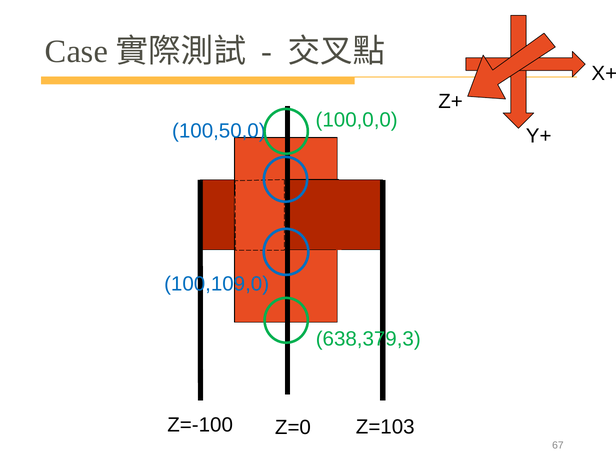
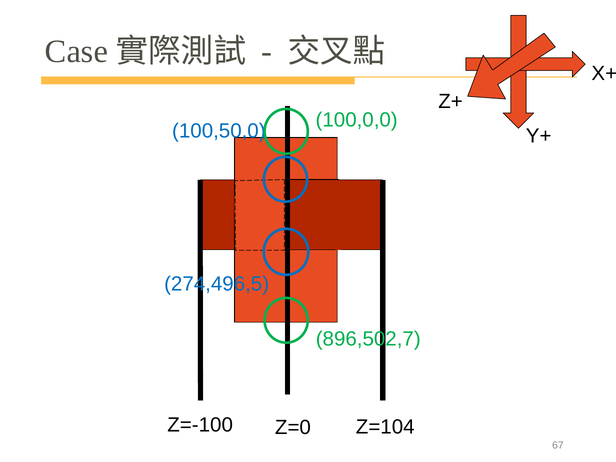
100,109,0: 100,109,0 -> 274,496,5 (217, 284)
638,379,3: 638,379,3 -> 896,502,7 (368, 339)
Z=103: Z=103 -> Z=104 (385, 427)
